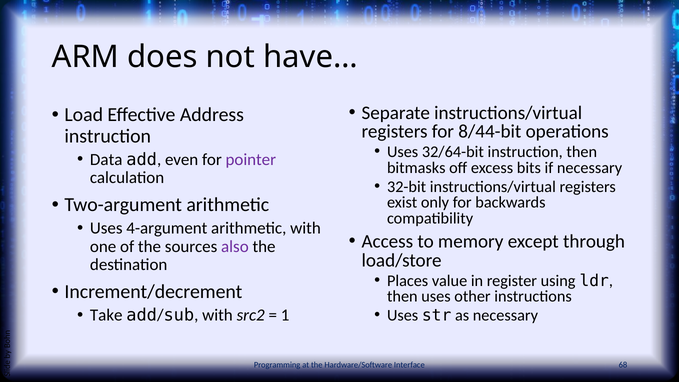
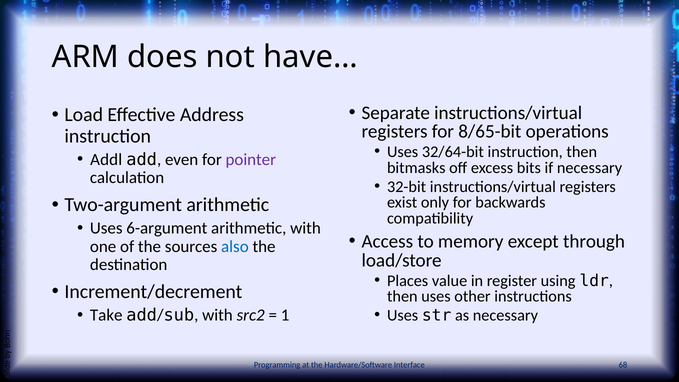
8/44-bit: 8/44-bit -> 8/65-bit (490, 131)
Data: Data -> Addl (106, 160)
4-argument: 4-argument -> 6-argument (167, 228)
also colour: purple -> blue (235, 246)
